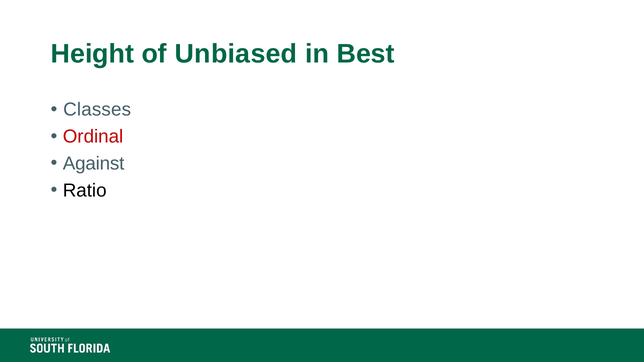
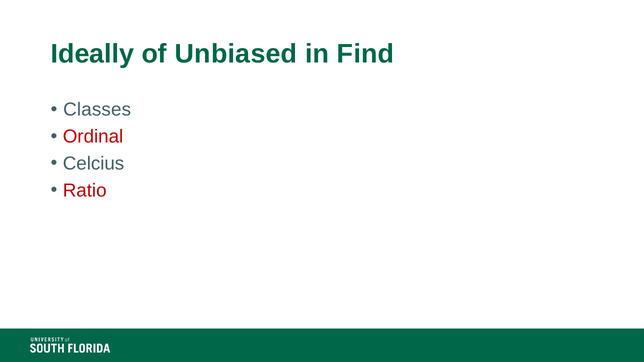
Height: Height -> Ideally (92, 54)
Best: Best -> Find (366, 54)
Against: Against -> Celcius (94, 164)
Ratio colour: black -> red (85, 191)
